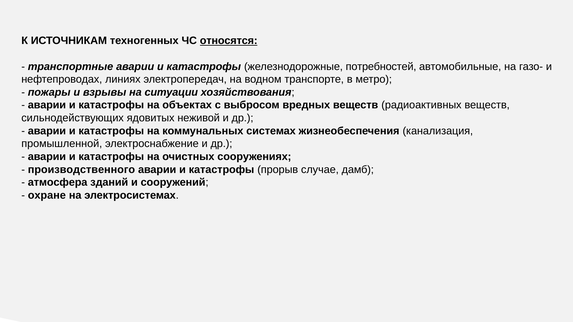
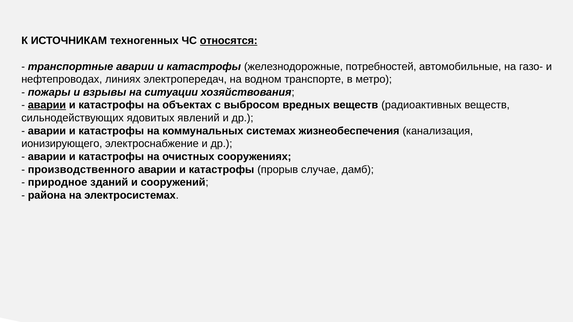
аварии underline: none -> present (47, 105)
неживой: неживой -> явлений (199, 118)
промышленной: промышленной -> ионизирующего (62, 144)
атмосфера: атмосфера -> природное (58, 183)
охране: охране -> района (47, 195)
